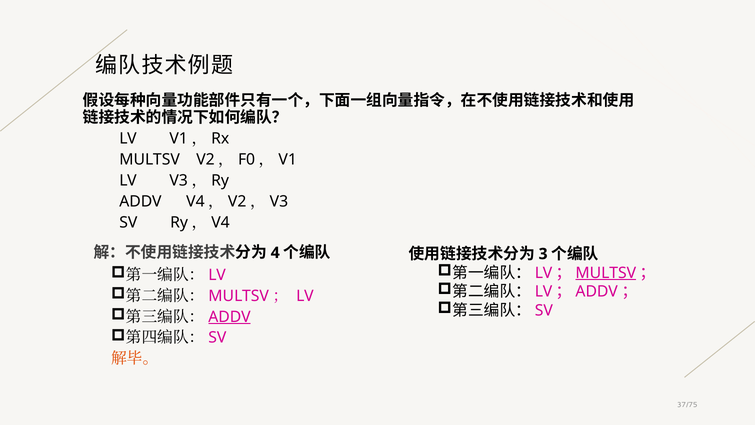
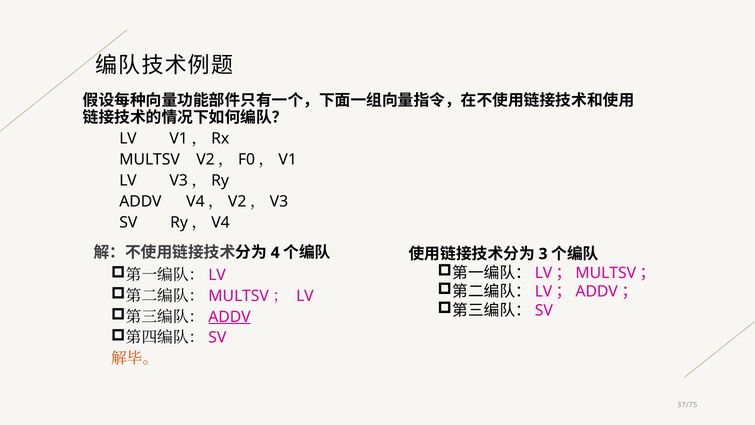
MULTSV underline: present -> none (606, 273)
